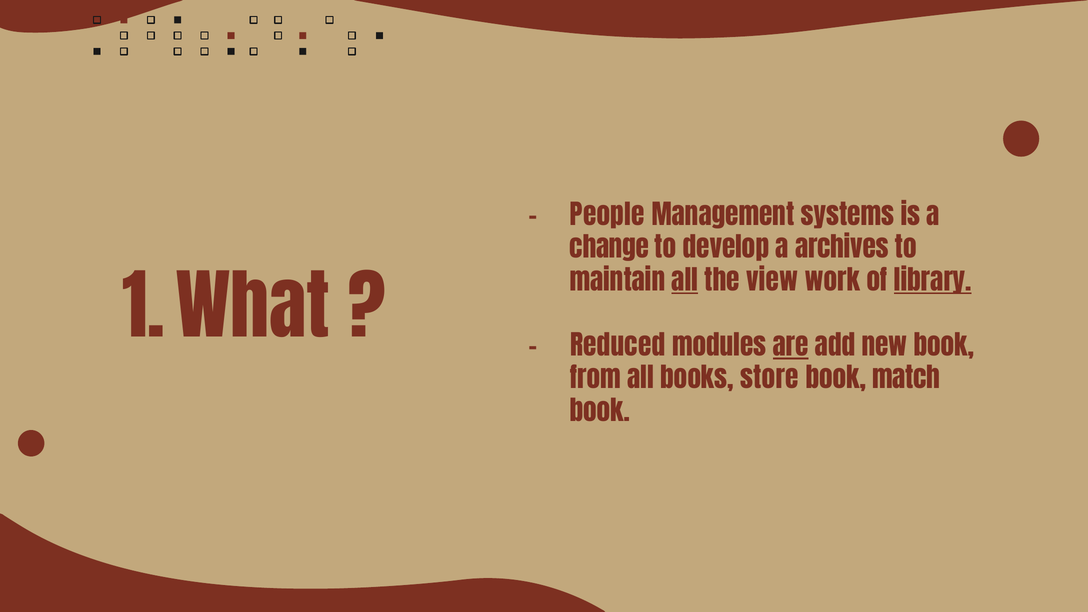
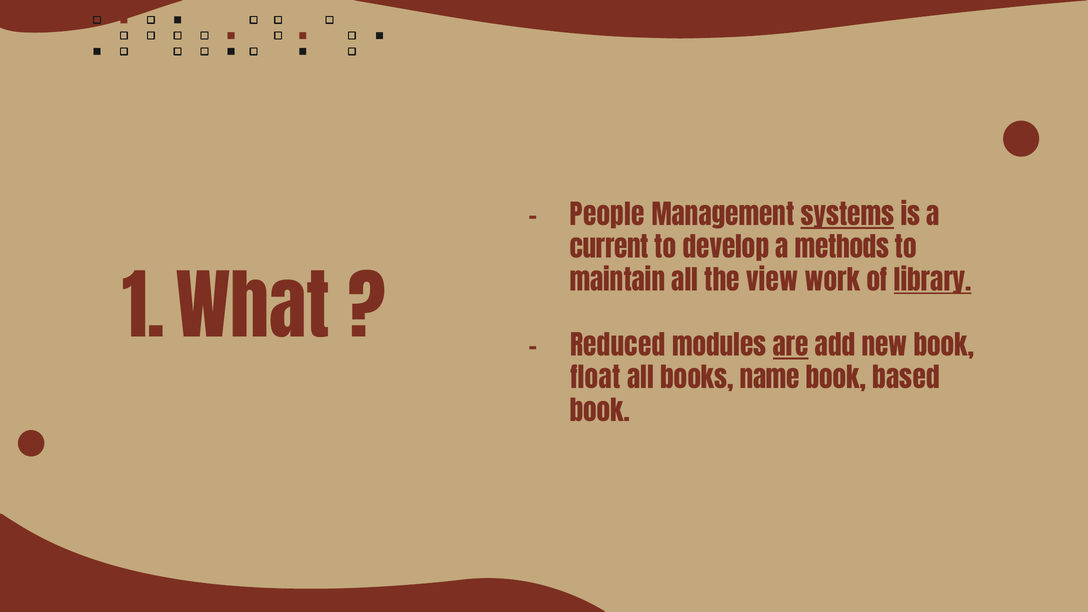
systems underline: none -> present (847, 216)
change: change -> current (609, 249)
archives: archives -> methods (842, 249)
all underline: present -> none (685, 282)
from: from -> float (595, 379)
store: store -> name (770, 379)
match: match -> based (906, 379)
